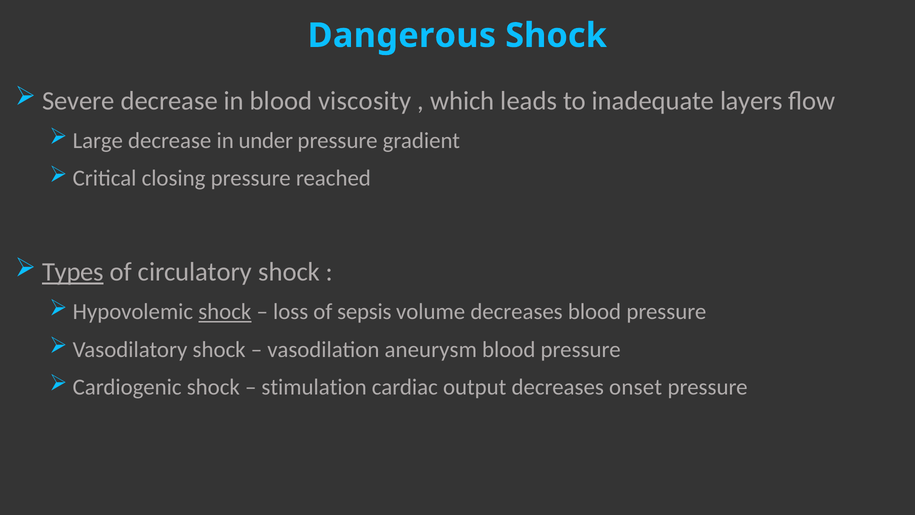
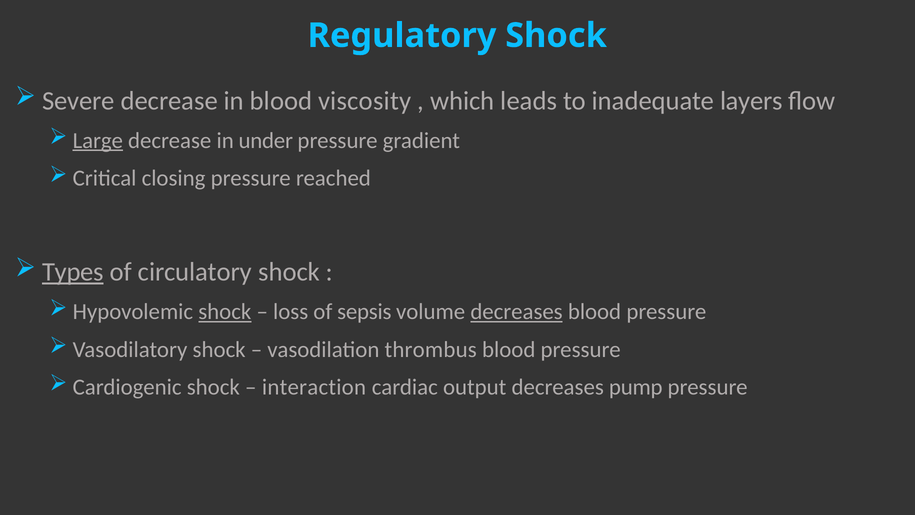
Dangerous: Dangerous -> Regulatory (402, 36)
Large underline: none -> present (98, 140)
decreases underline: none -> present (517, 312)
aneurysm: aneurysm -> thrombus (431, 349)
stimulation: stimulation -> interaction (314, 387)
onset: onset -> pump (636, 387)
